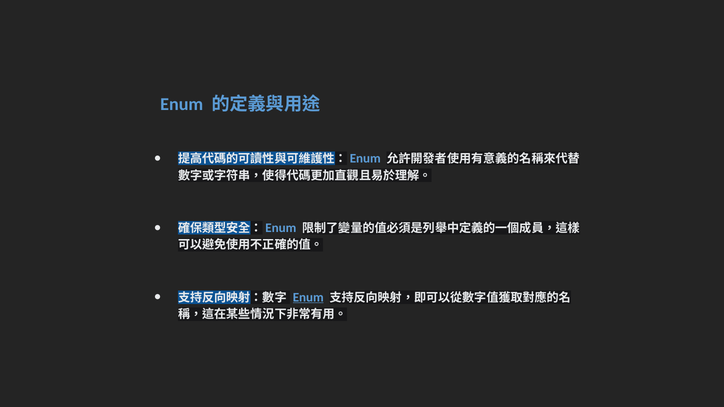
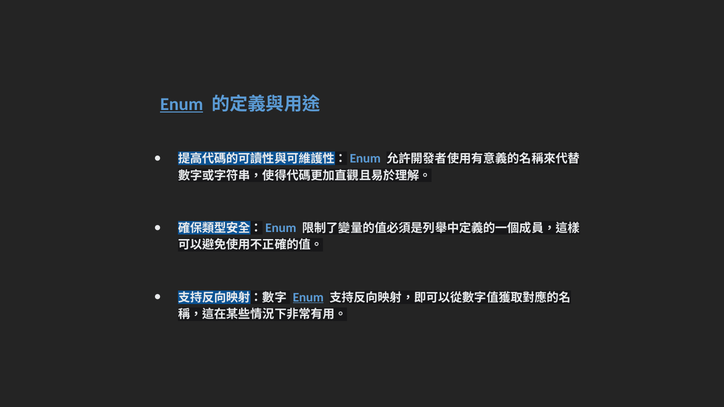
Enum underline: none -> present (182, 104)
